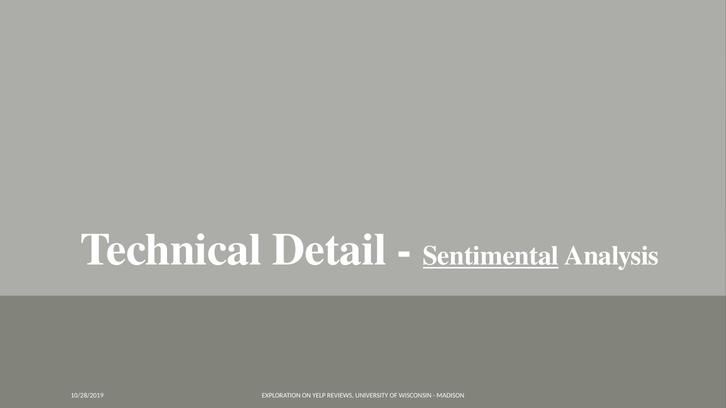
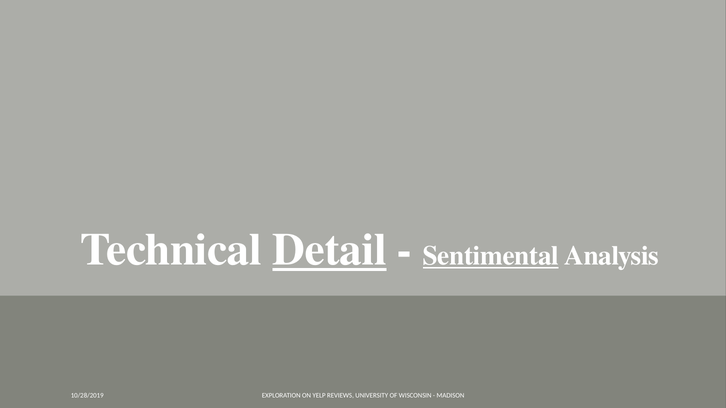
Detail underline: none -> present (329, 250)
